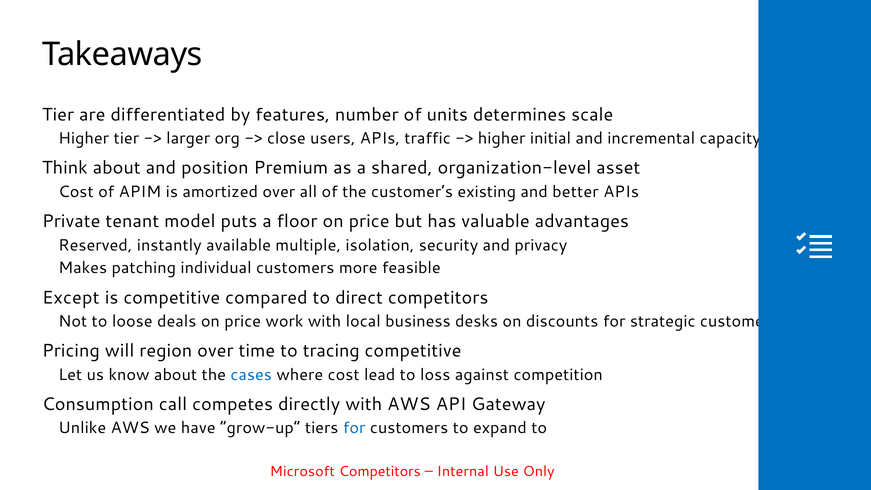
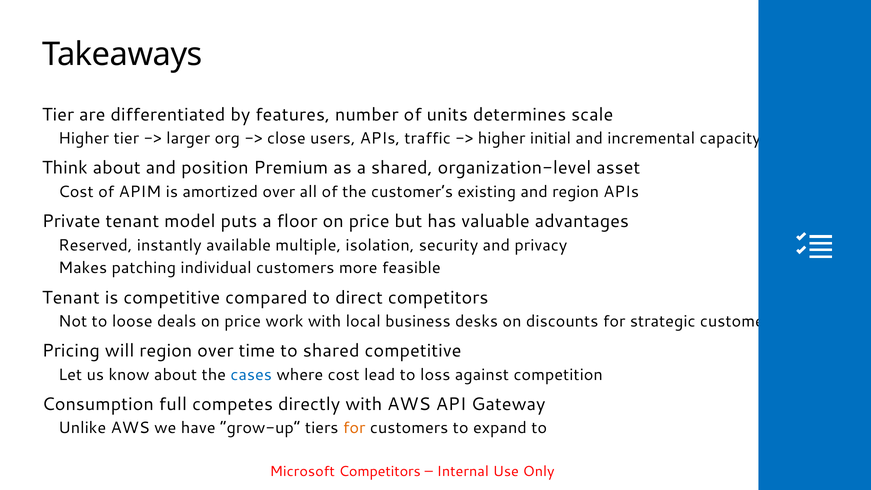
and better: better -> region (576, 192)
Except: Except -> Tenant (71, 298)
to tracing: tracing -> shared (331, 351)
call: call -> full (173, 404)
for colour: blue -> orange (354, 428)
